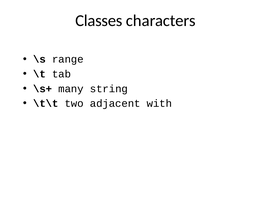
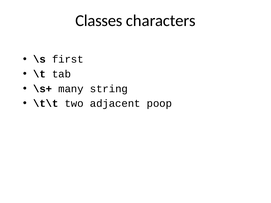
range: range -> first (68, 59)
with: with -> poop (159, 104)
